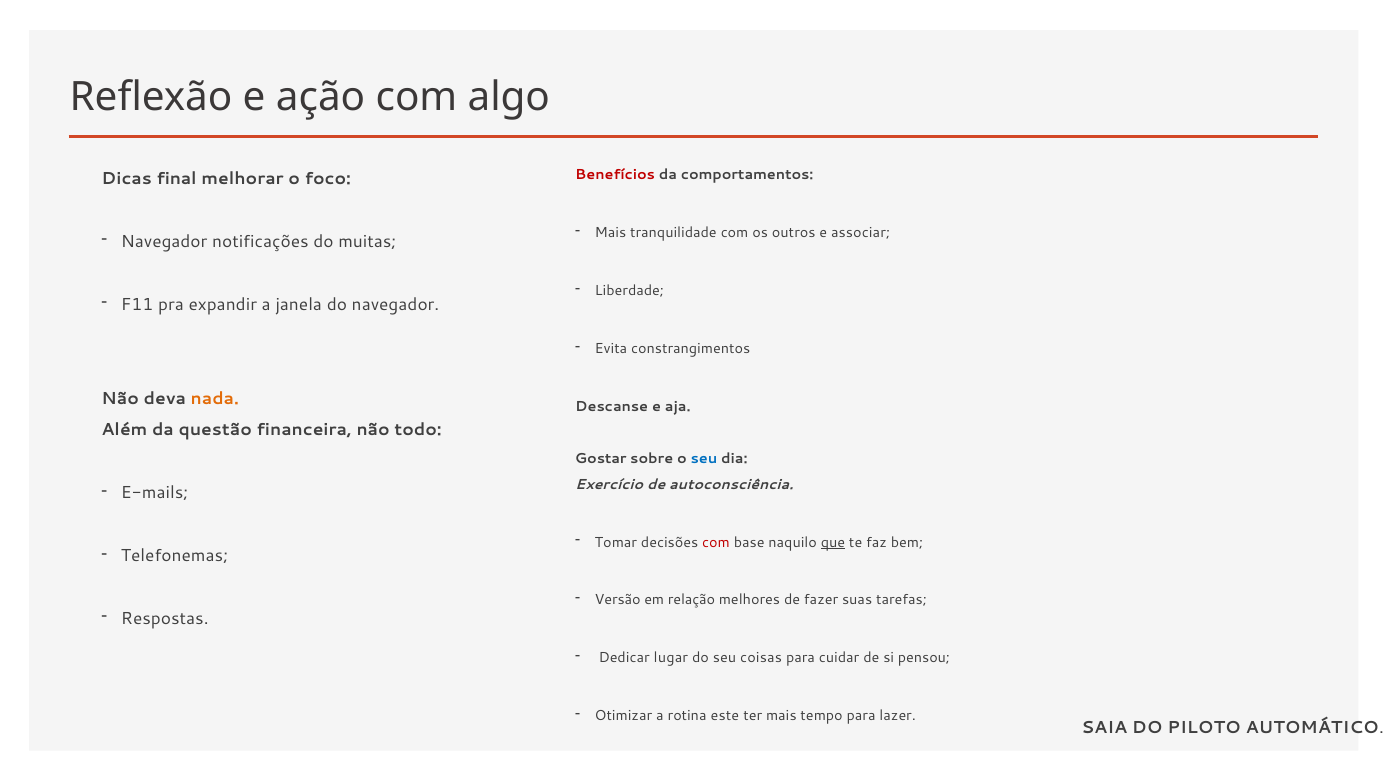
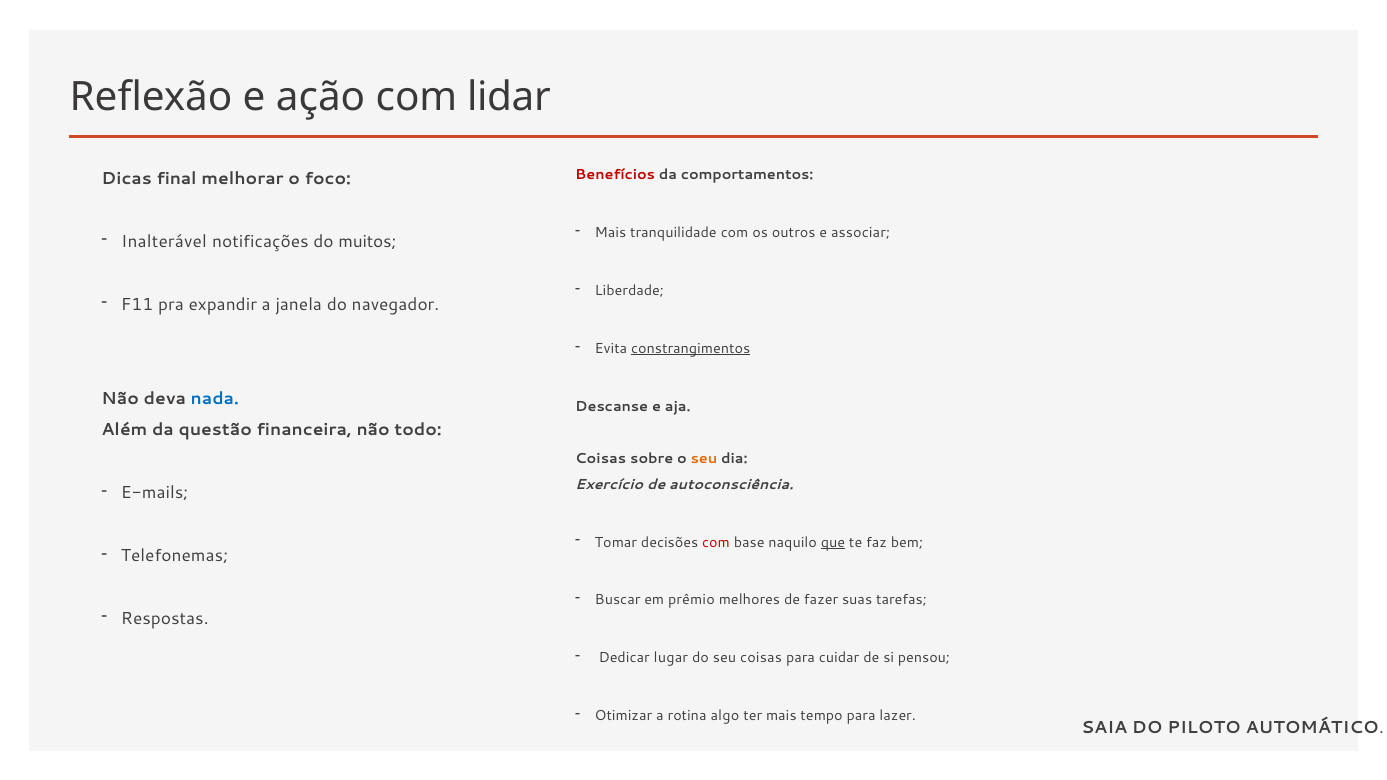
algo: algo -> lidar (509, 97)
Navegador: Navegador -> Inalterável (164, 242)
muitas: muitas -> muitos (367, 242)
constrangimentos underline: none -> present (691, 349)
nada colour: orange -> blue (215, 399)
Gostar: Gostar -> Coisas (601, 459)
seu colour: blue -> orange (704, 459)
Versão: Versão -> Buscar (618, 600)
relação: relação -> prêmio (691, 600)
este: este -> algo (725, 716)
